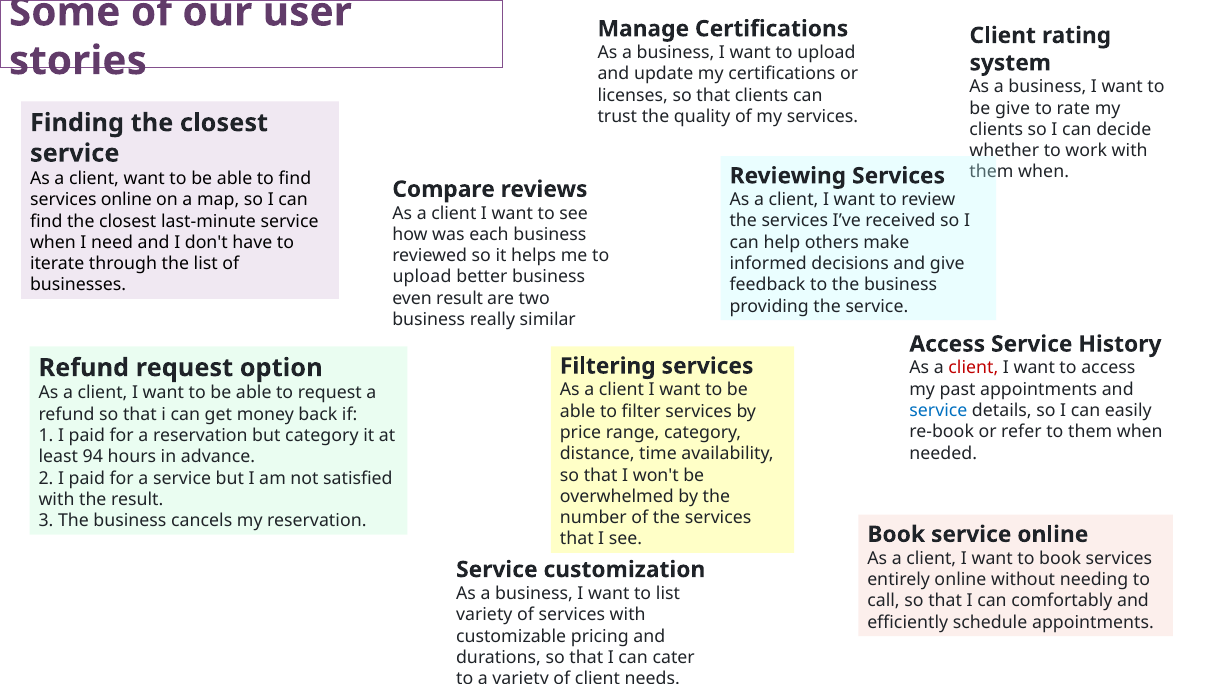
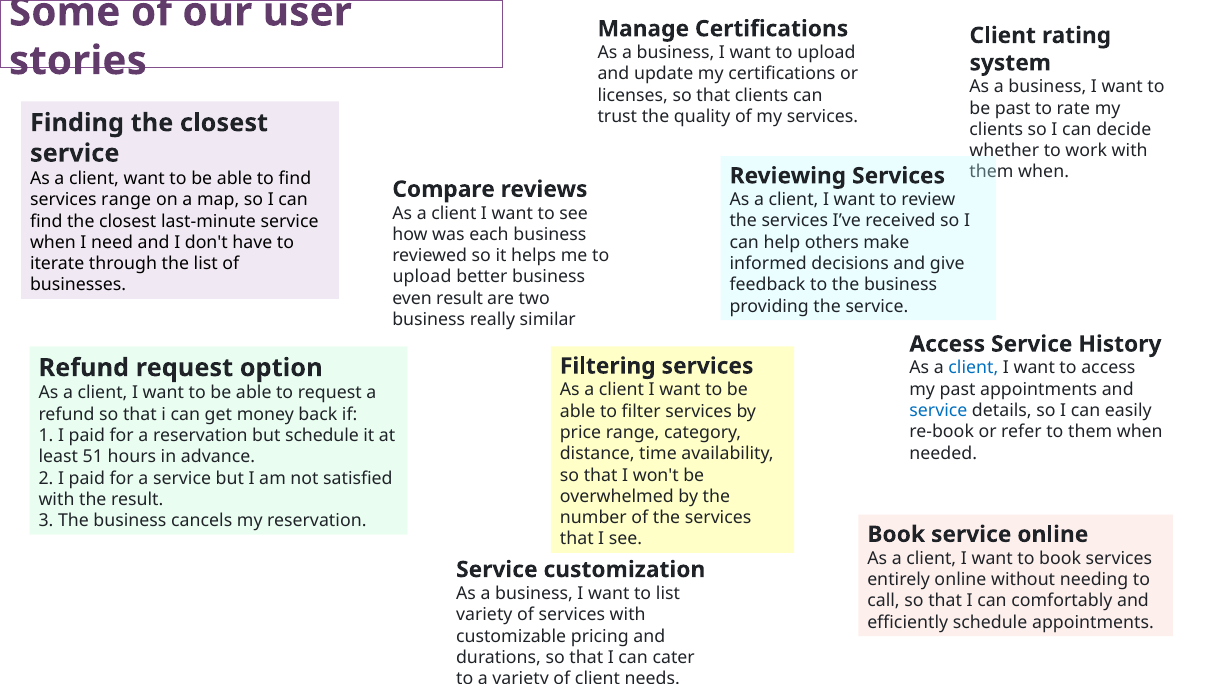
be give: give -> past (1013, 108)
services online: online -> range (126, 200)
client colour: red -> blue (973, 368)
but category: category -> schedule (322, 436)
94: 94 -> 51 (93, 457)
